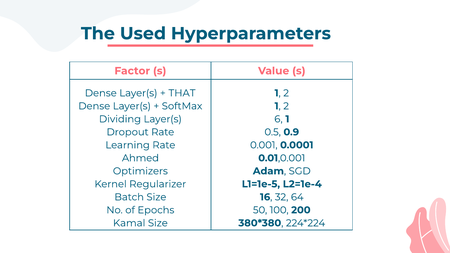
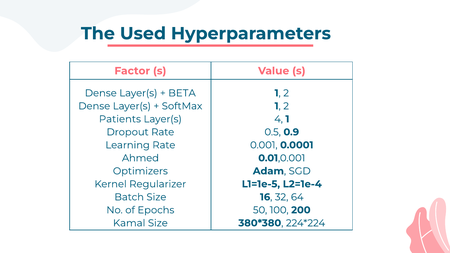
THAT: THAT -> BETA (182, 93)
Dividing: Dividing -> Patients (120, 119)
6: 6 -> 4 (279, 119)
